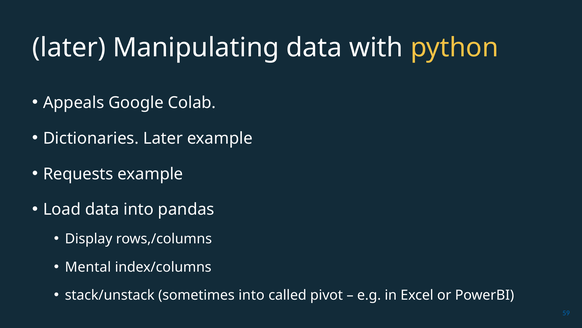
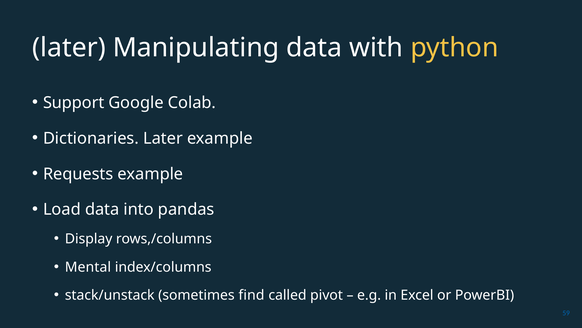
Appeals: Appeals -> Support (74, 102)
sometimes into: into -> find (251, 295)
